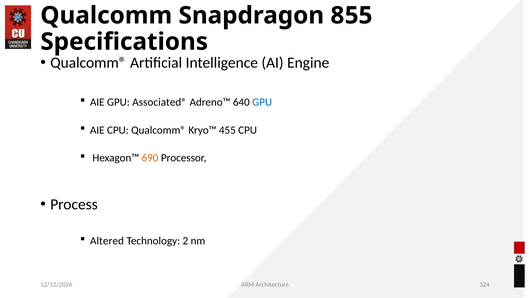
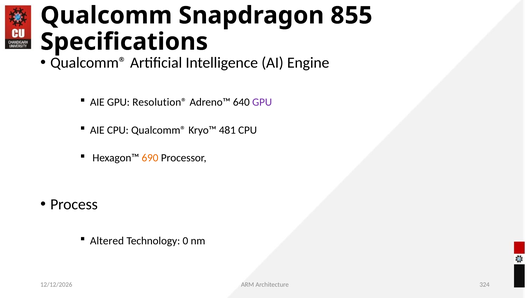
Associated®: Associated® -> Resolution® (160, 102)
GPU colour: blue -> purple (262, 102)
455: 455 -> 481 (227, 130)
2: 2 -> 0 (185, 241)
